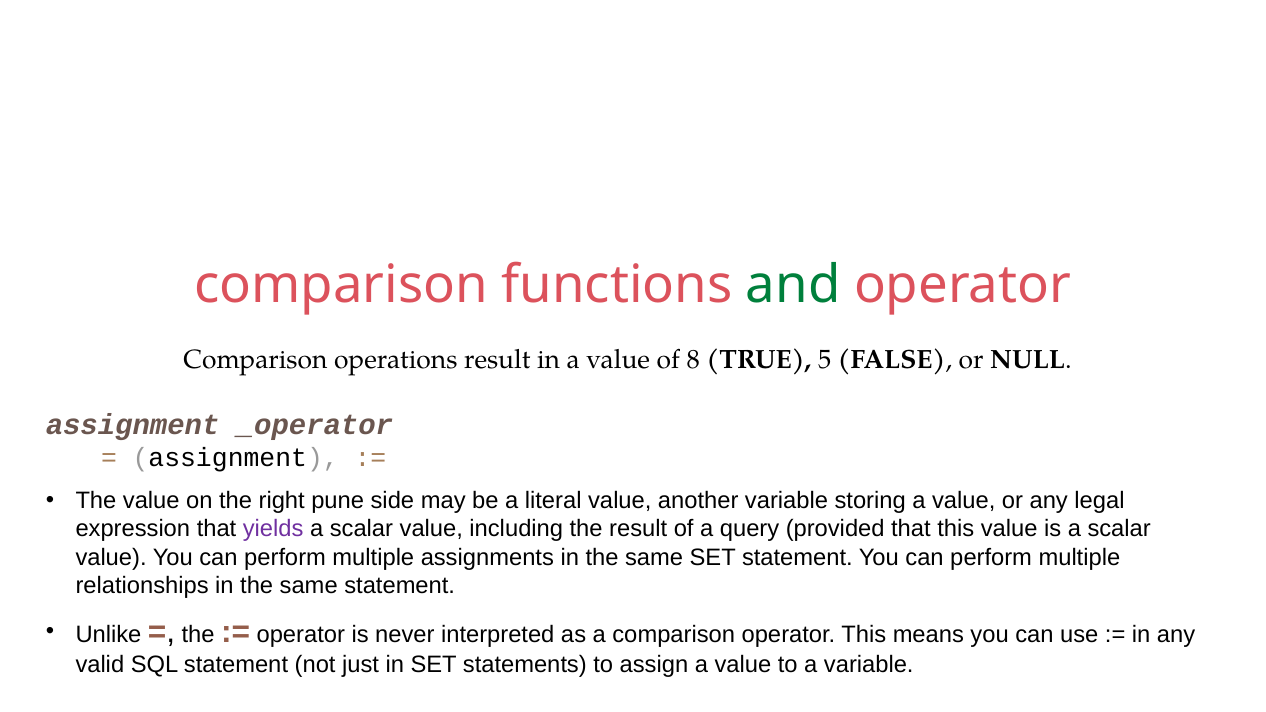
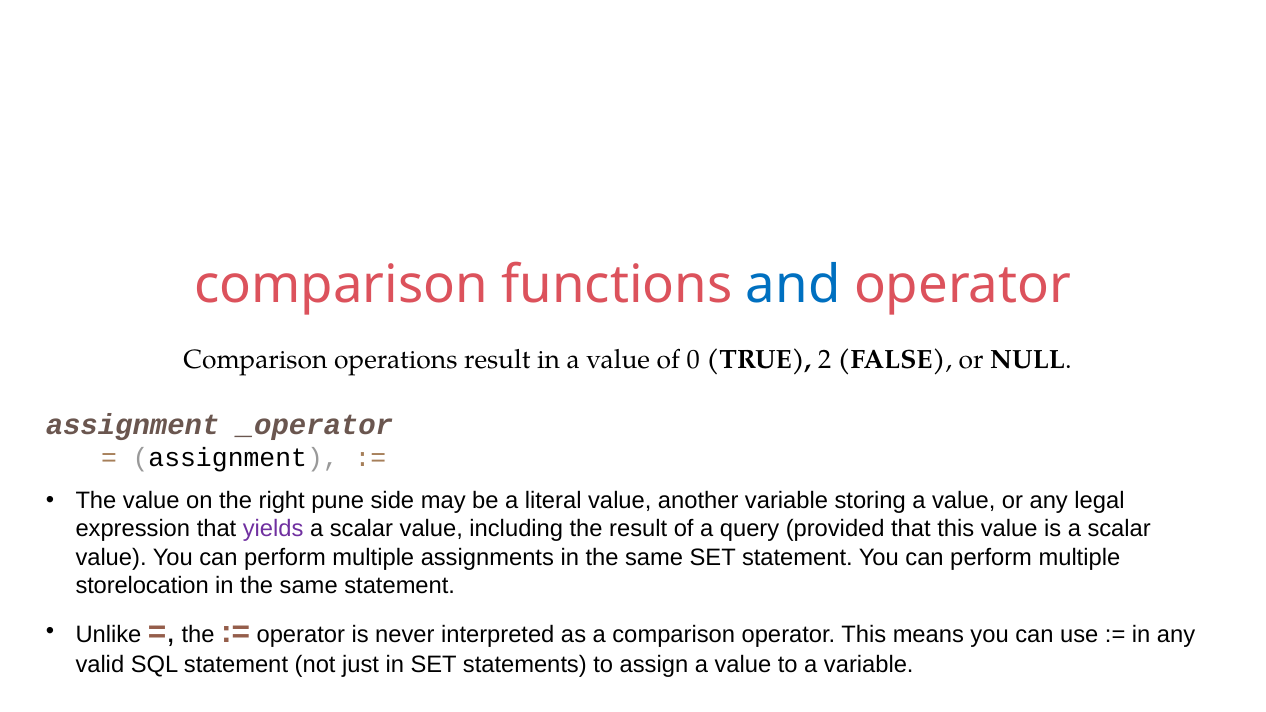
and colour: green -> blue (793, 285)
8: 8 -> 0 (693, 360)
5: 5 -> 2 (825, 360)
relationships: relationships -> storelocation (142, 586)
